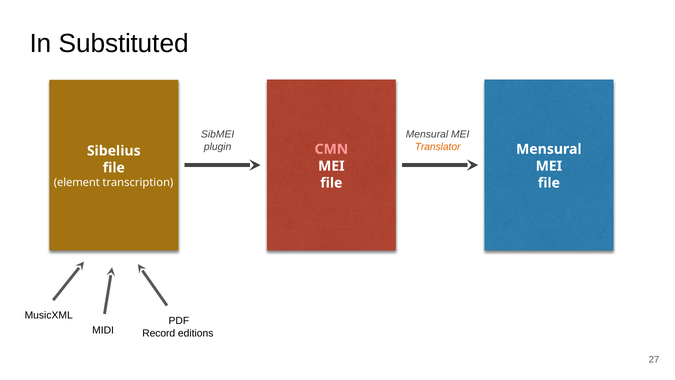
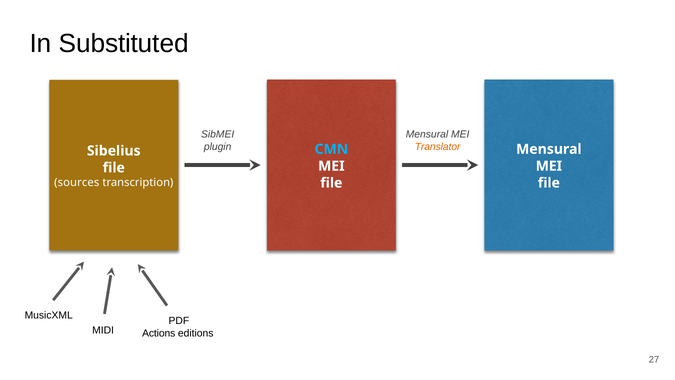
CMN colour: pink -> light blue (331, 149)
element: element -> sources (77, 183)
Record: Record -> Actions (159, 333)
